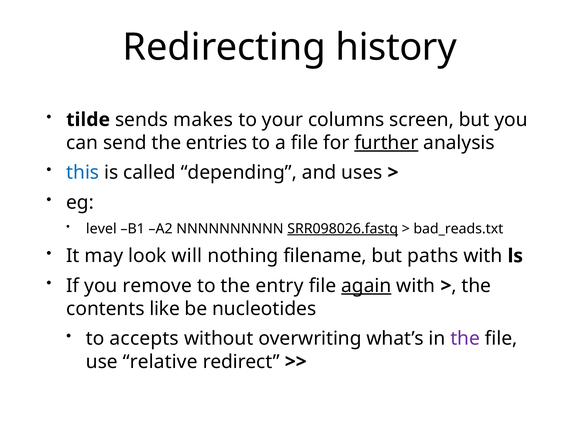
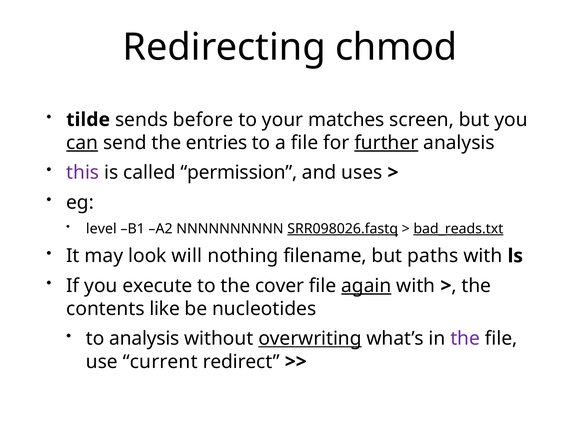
history: history -> chmod (396, 47)
makes: makes -> before (203, 120)
columns: columns -> matches (346, 120)
can underline: none -> present (82, 143)
this colour: blue -> purple (83, 173)
depending: depending -> permission (239, 173)
bad_reads.txt underline: none -> present (458, 229)
remove: remove -> execute (157, 286)
entry: entry -> cover (280, 286)
to accepts: accepts -> analysis (144, 339)
overwriting underline: none -> present (310, 339)
relative: relative -> current (160, 362)
